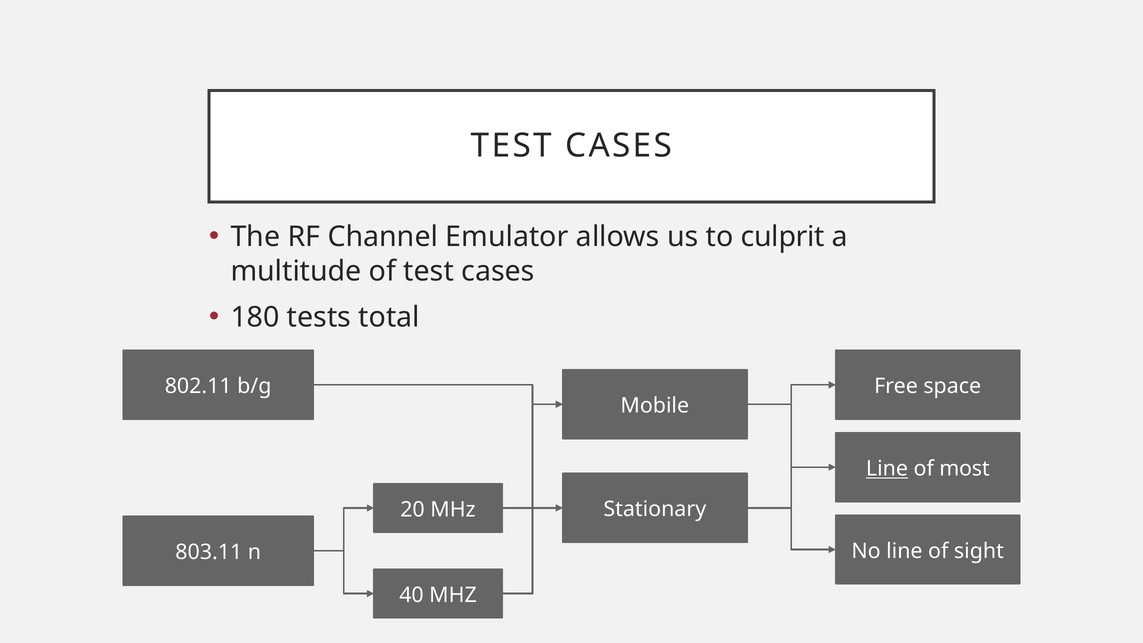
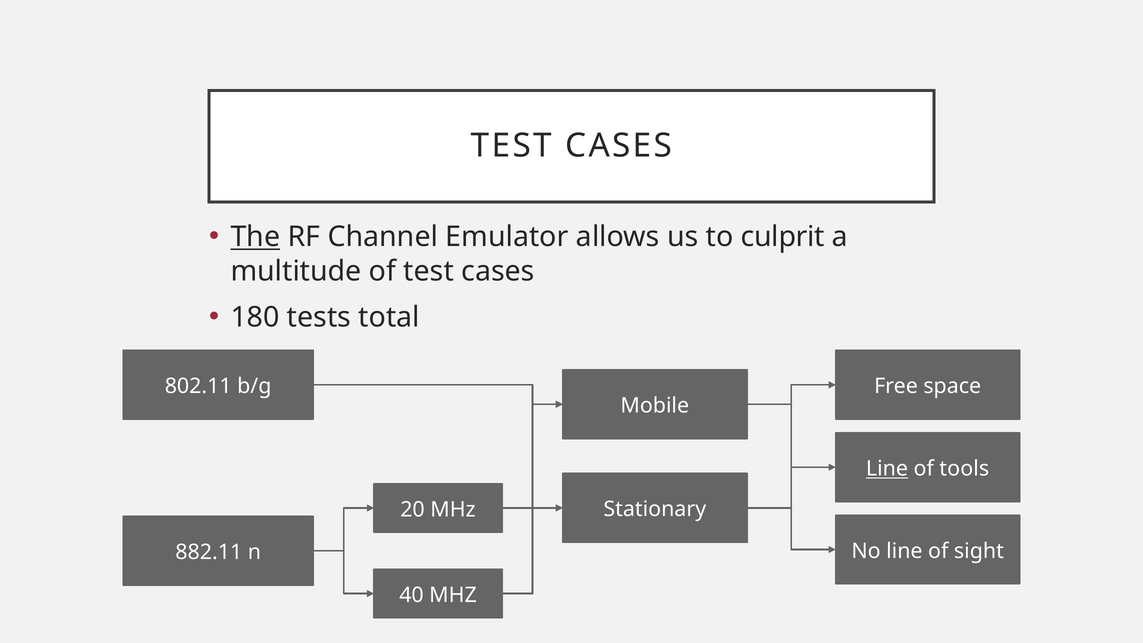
The underline: none -> present (255, 237)
most: most -> tools (964, 469)
803.11: 803.11 -> 882.11 (209, 552)
